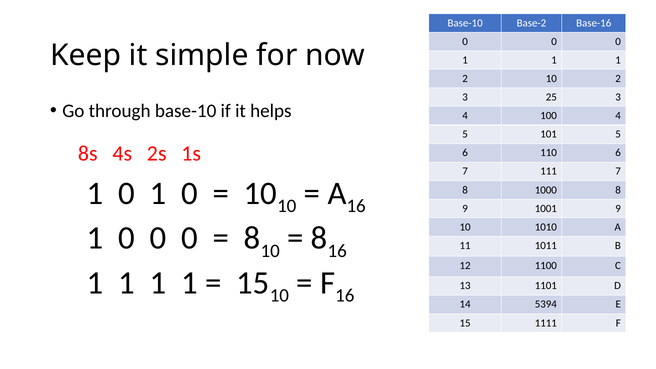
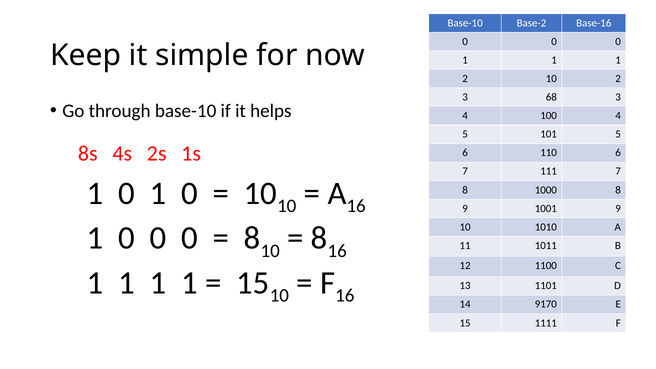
25: 25 -> 68 (551, 97)
5394: 5394 -> 9170 (546, 304)
